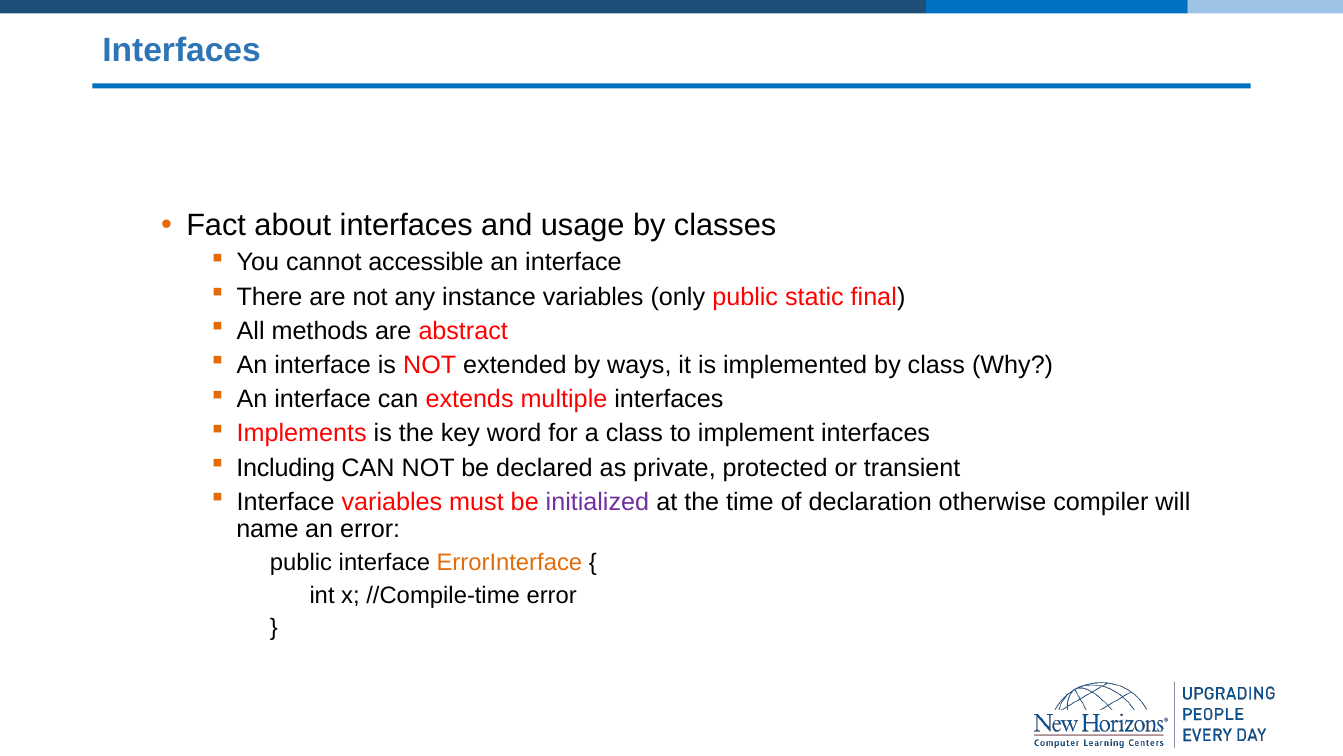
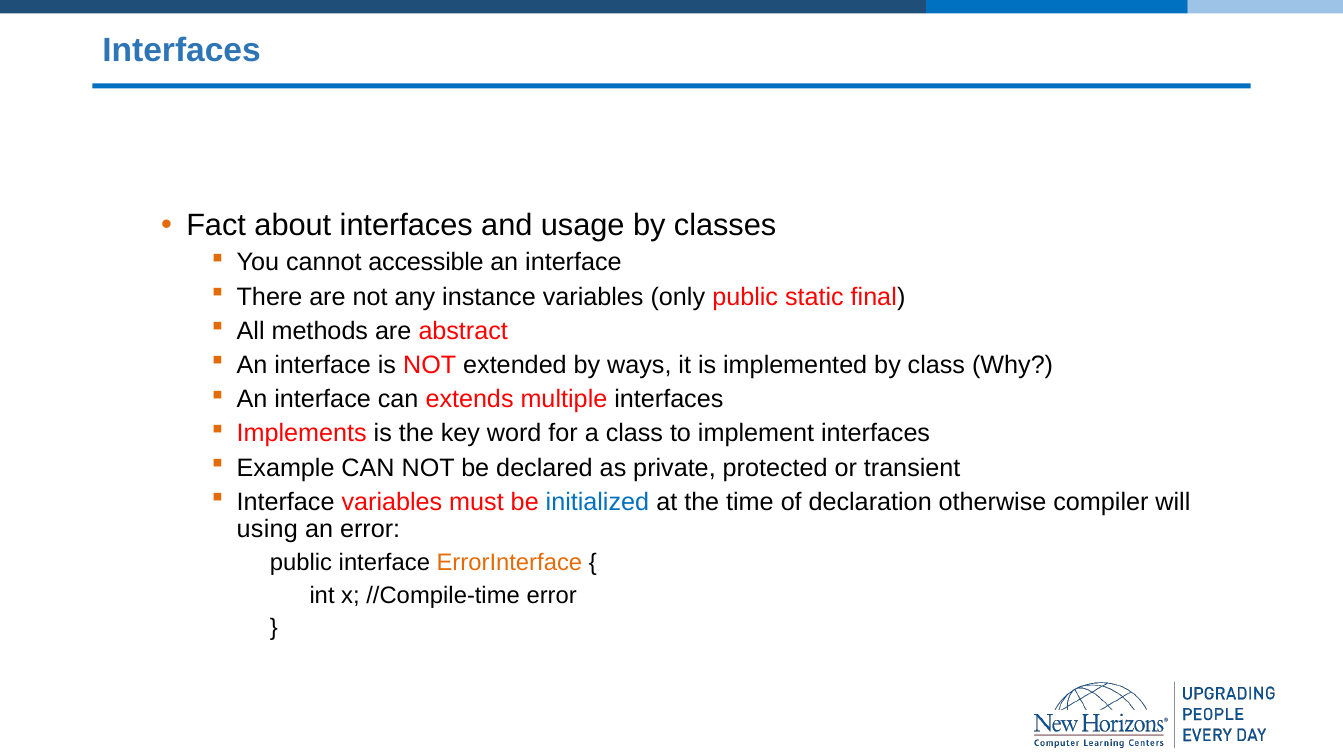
Including: Including -> Example (286, 467)
initialized colour: purple -> blue (597, 502)
name: name -> using (267, 529)
